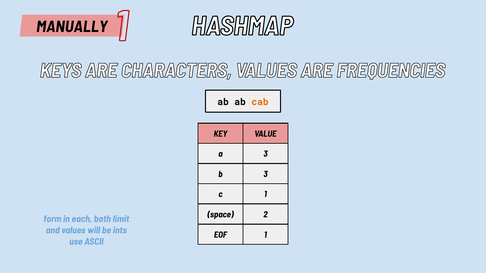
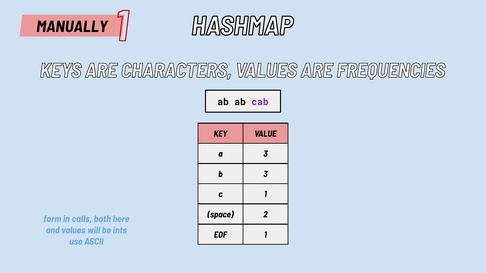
cab colour: orange -> purple (260, 102)
each: each -> calls (82, 219)
limit: limit -> here (121, 219)
